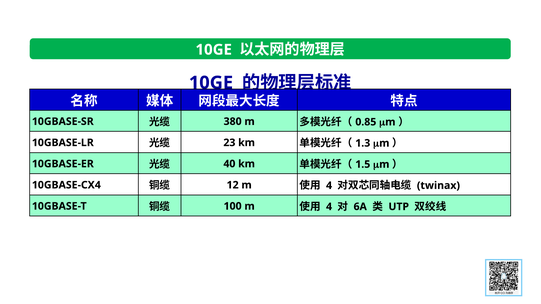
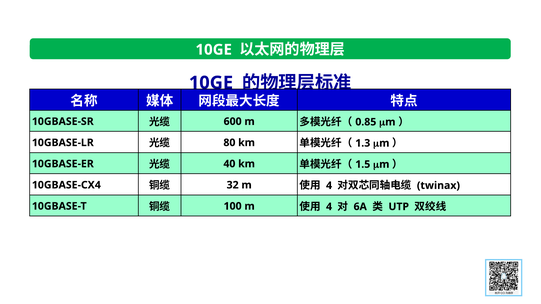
380: 380 -> 600 (233, 122)
23: 23 -> 80 (229, 143)
12: 12 -> 32 (233, 185)
